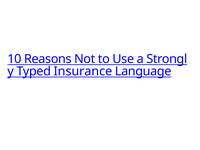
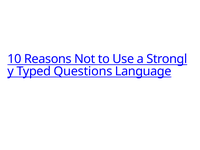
Insurance: Insurance -> Questions (83, 71)
